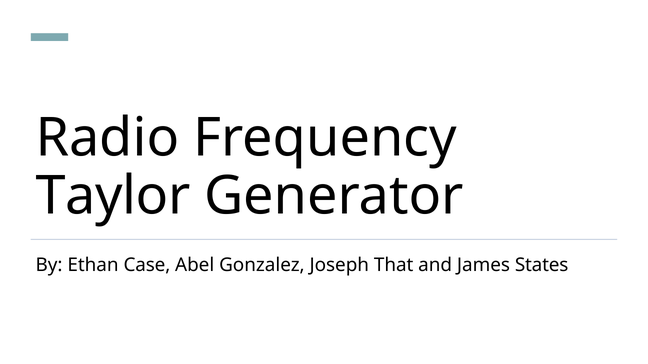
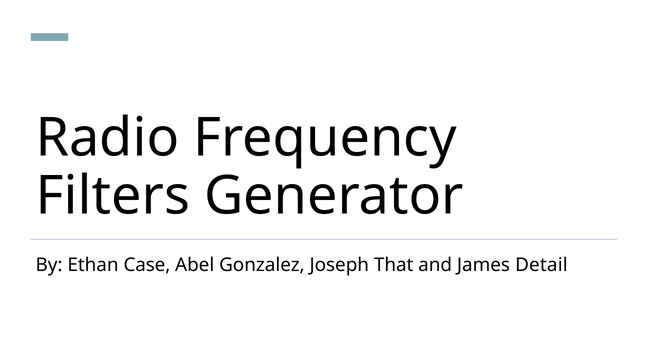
Taylor: Taylor -> Filters (113, 196)
States: States -> Detail (541, 265)
